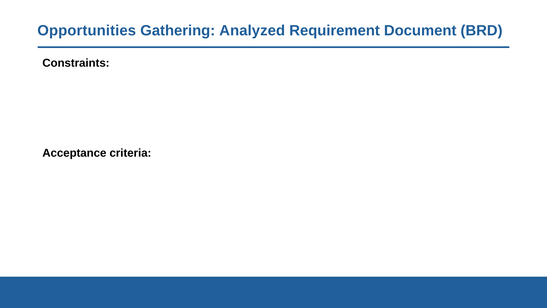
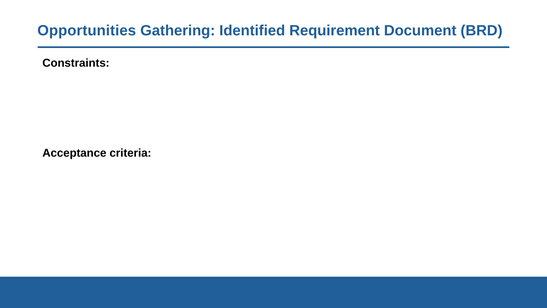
Analyzed: Analyzed -> Identified (252, 30)
